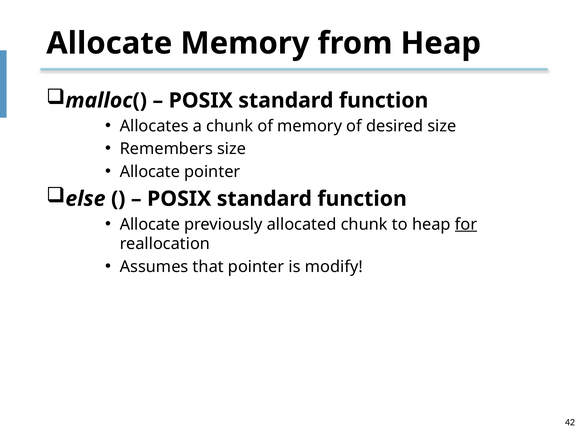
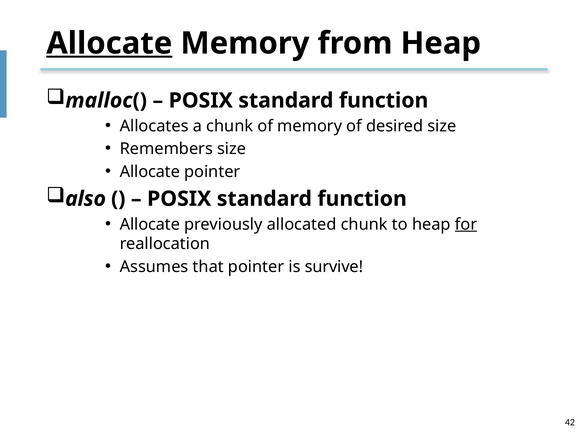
Allocate underline: none -> present (109, 43)
else: else -> also (86, 199)
modify: modify -> survive (334, 267)
